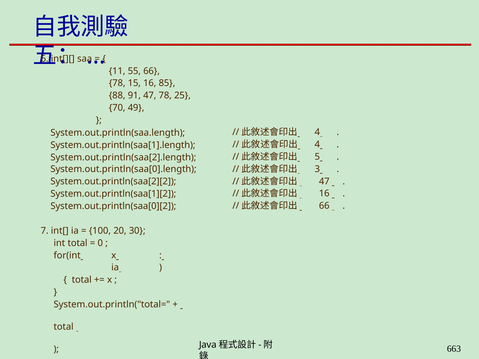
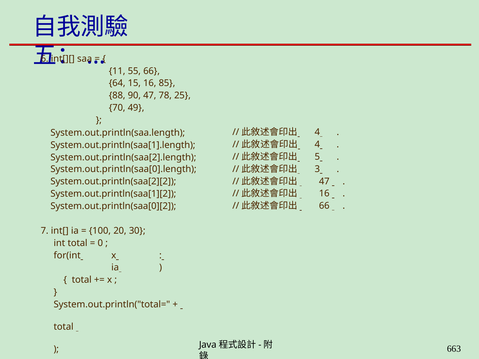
78: 78 -> 64 (117, 83)
91: 91 -> 90 (134, 96)
